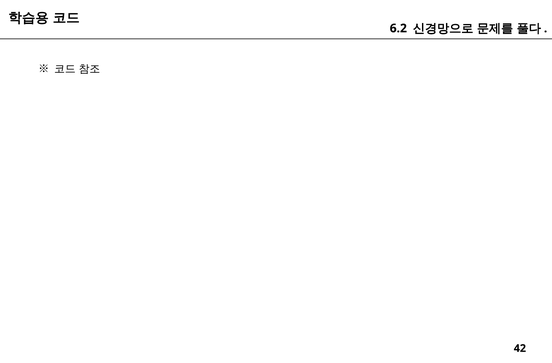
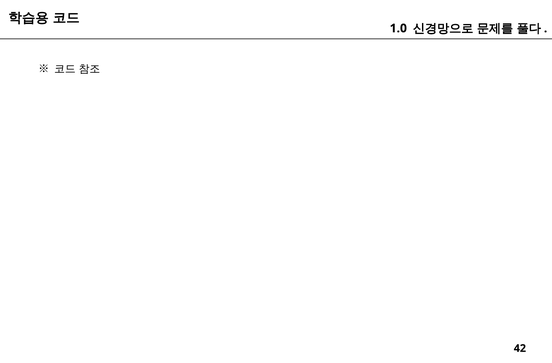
6.2: 6.2 -> 1.0 (398, 28)
